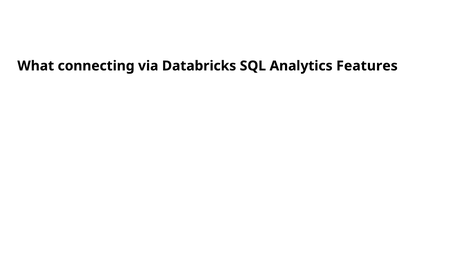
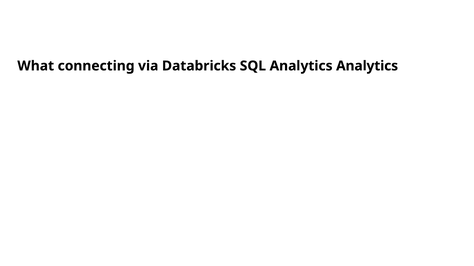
Analytics Features: Features -> Analytics (367, 66)
